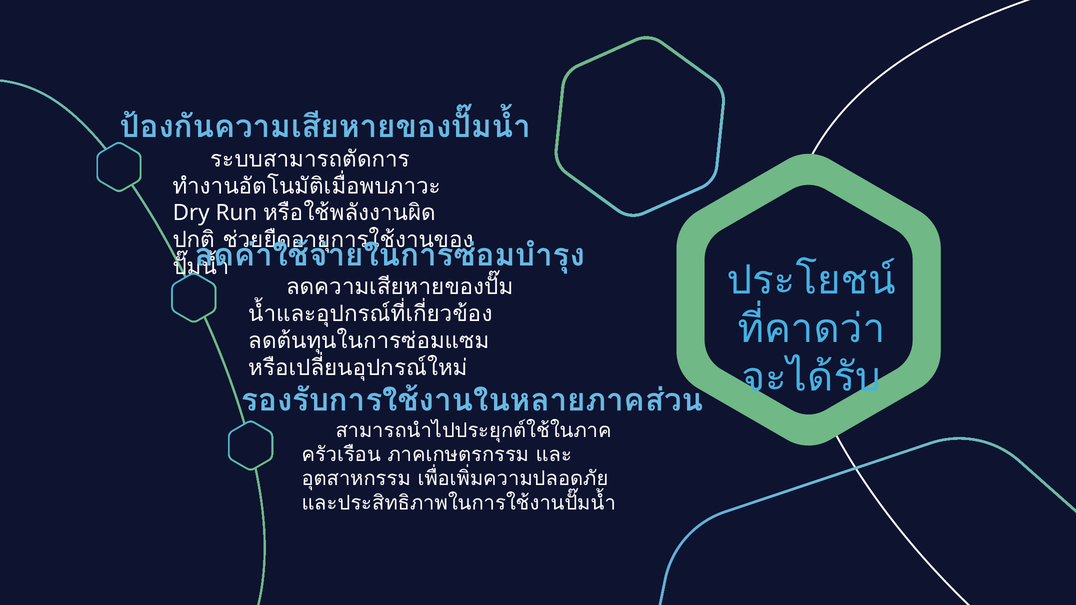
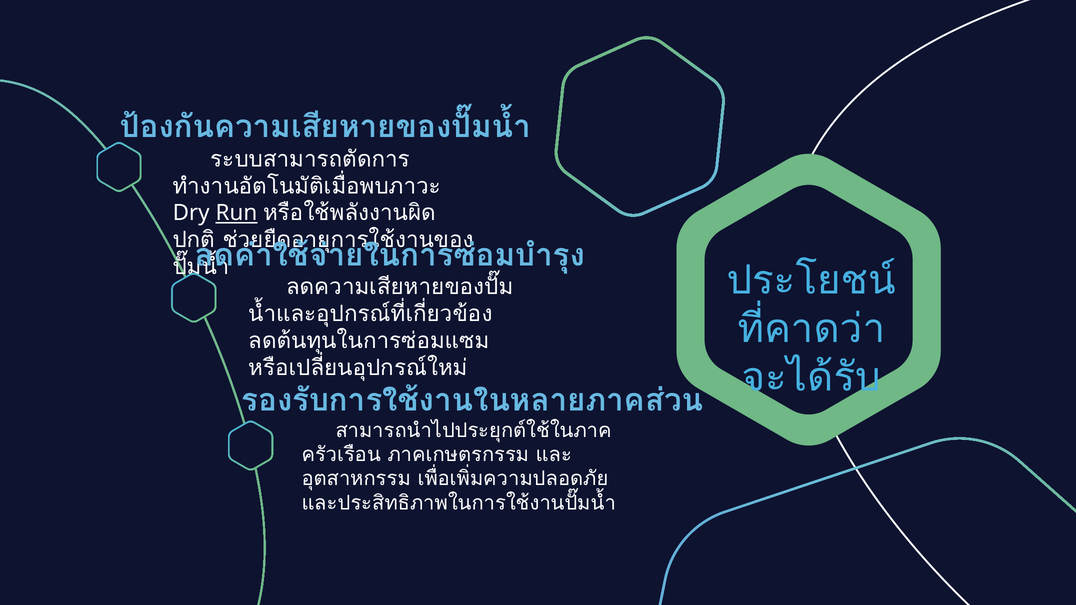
Run underline: none -> present (236, 213)
